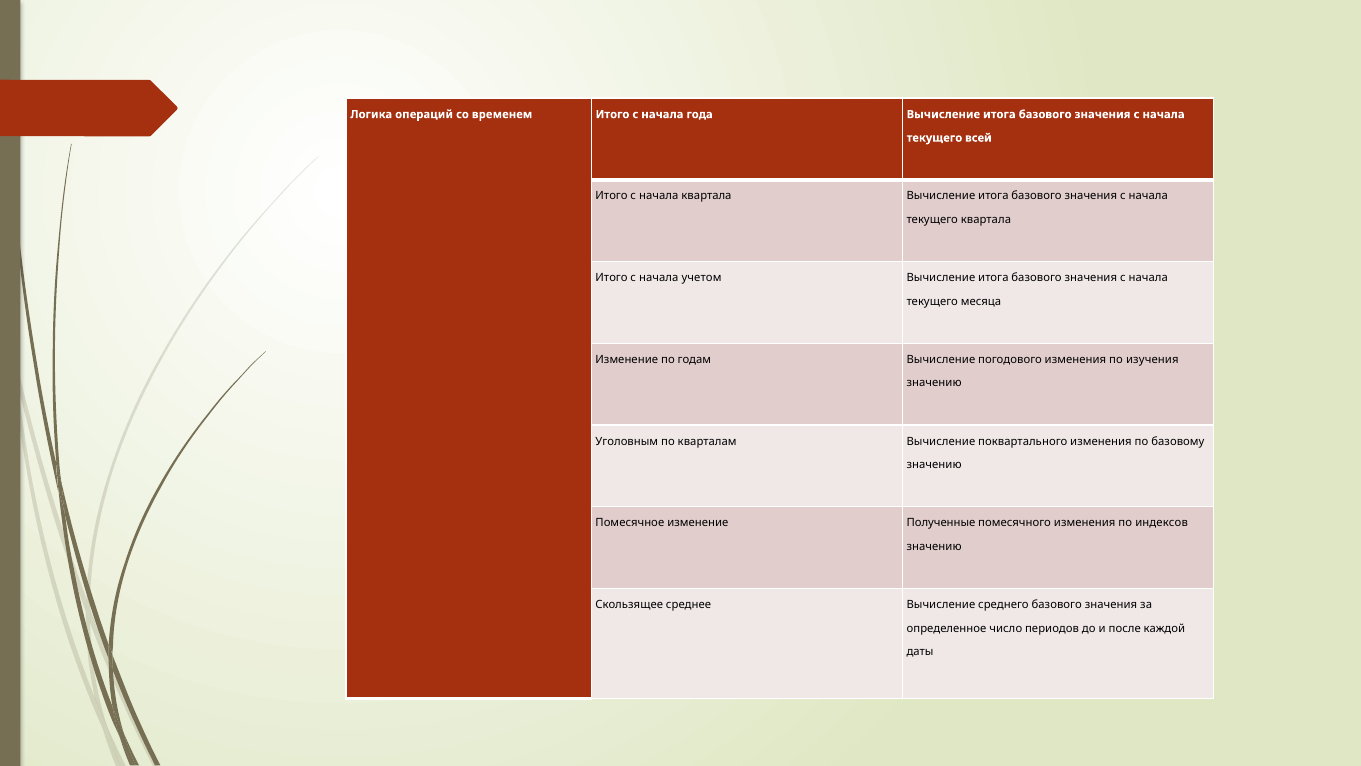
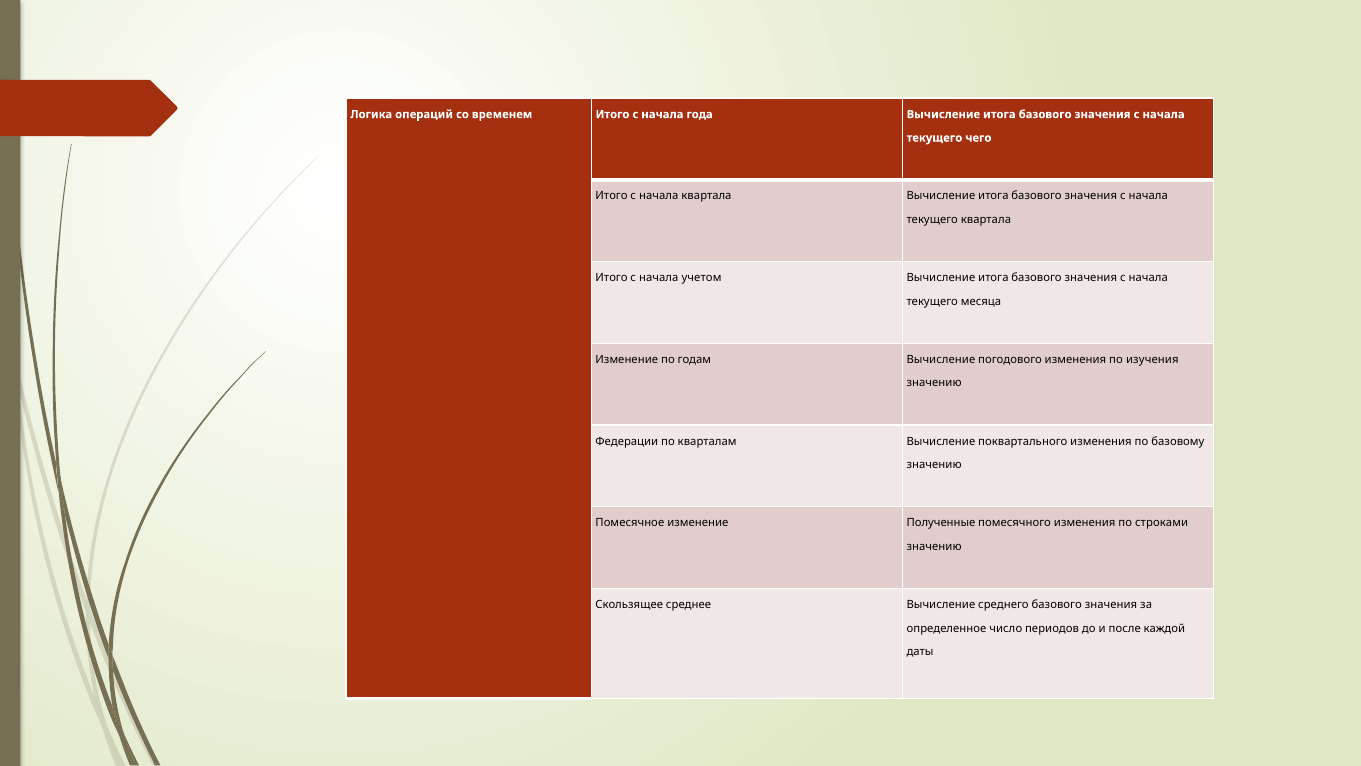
всей: всей -> чего (978, 138)
Уголовным: Уголовным -> Федерации (627, 441)
индексов: индексов -> строками (1162, 523)
